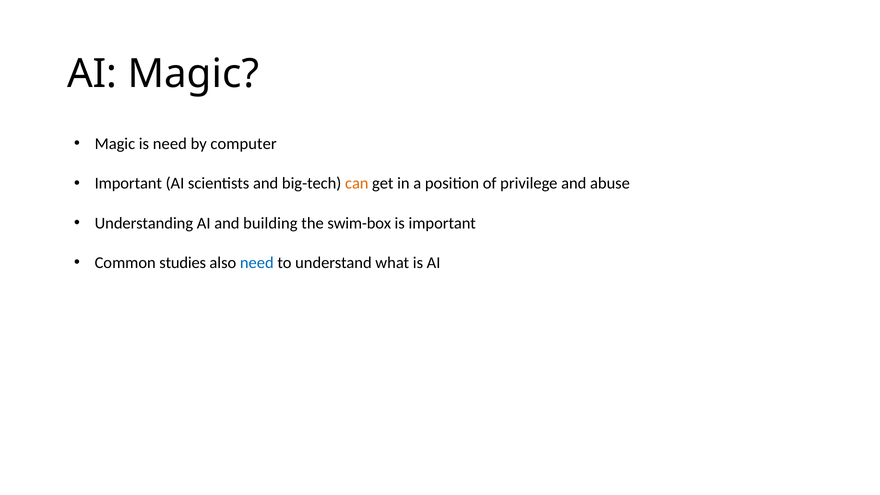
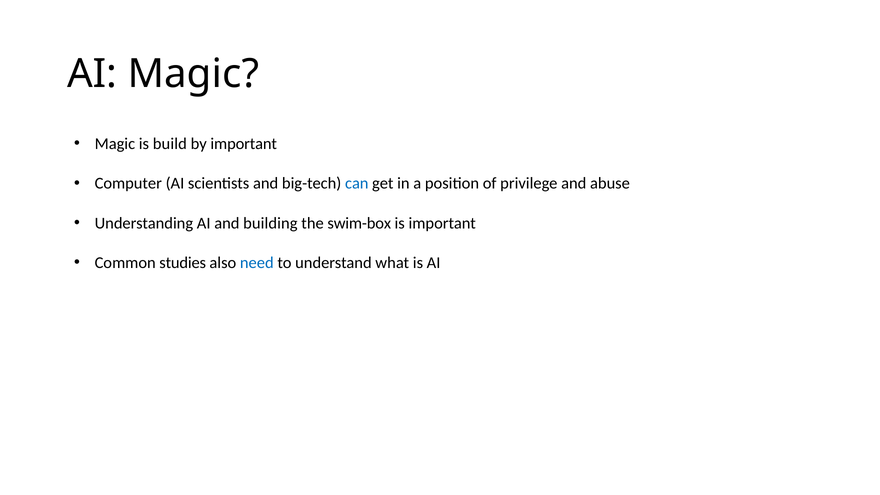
is need: need -> build (170, 144)
by computer: computer -> important (244, 144)
Important: Important -> Computer (128, 184)
can colour: orange -> blue (357, 184)
